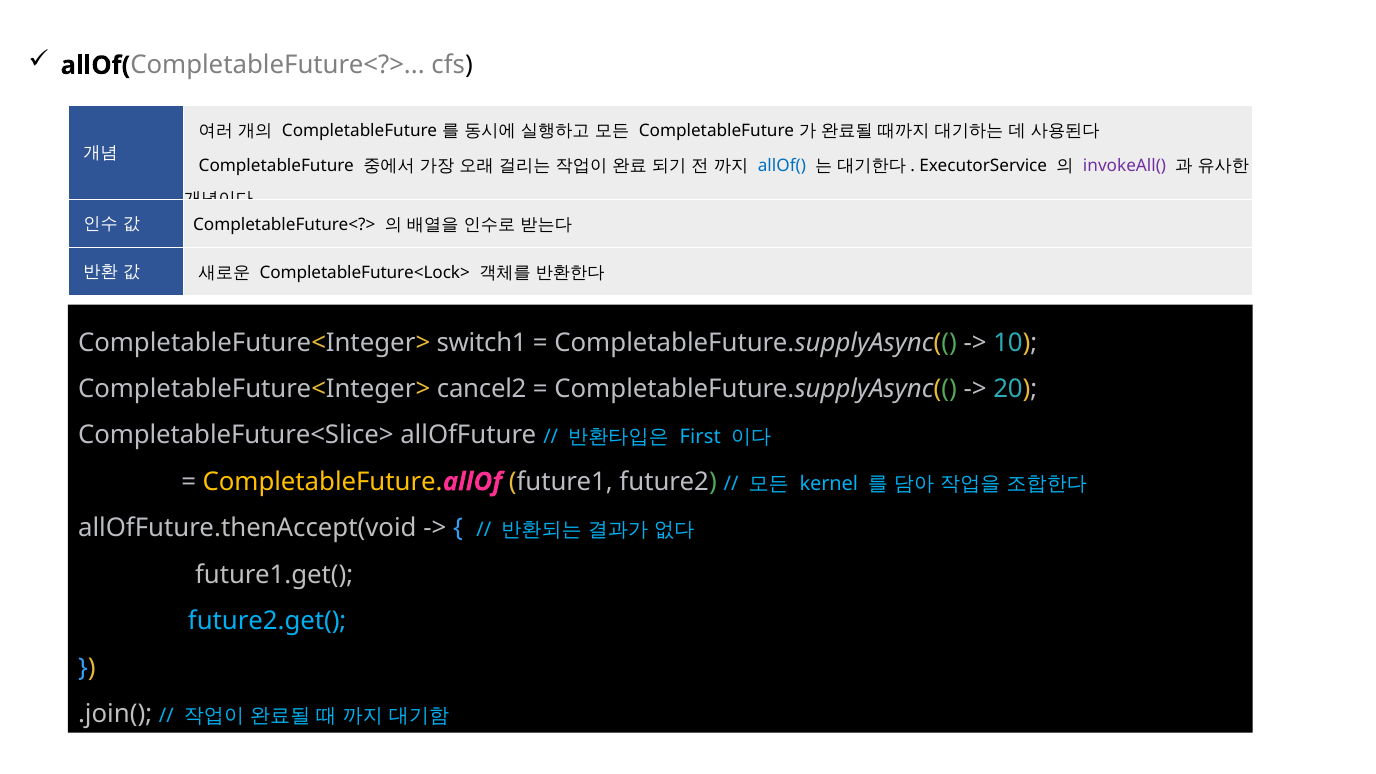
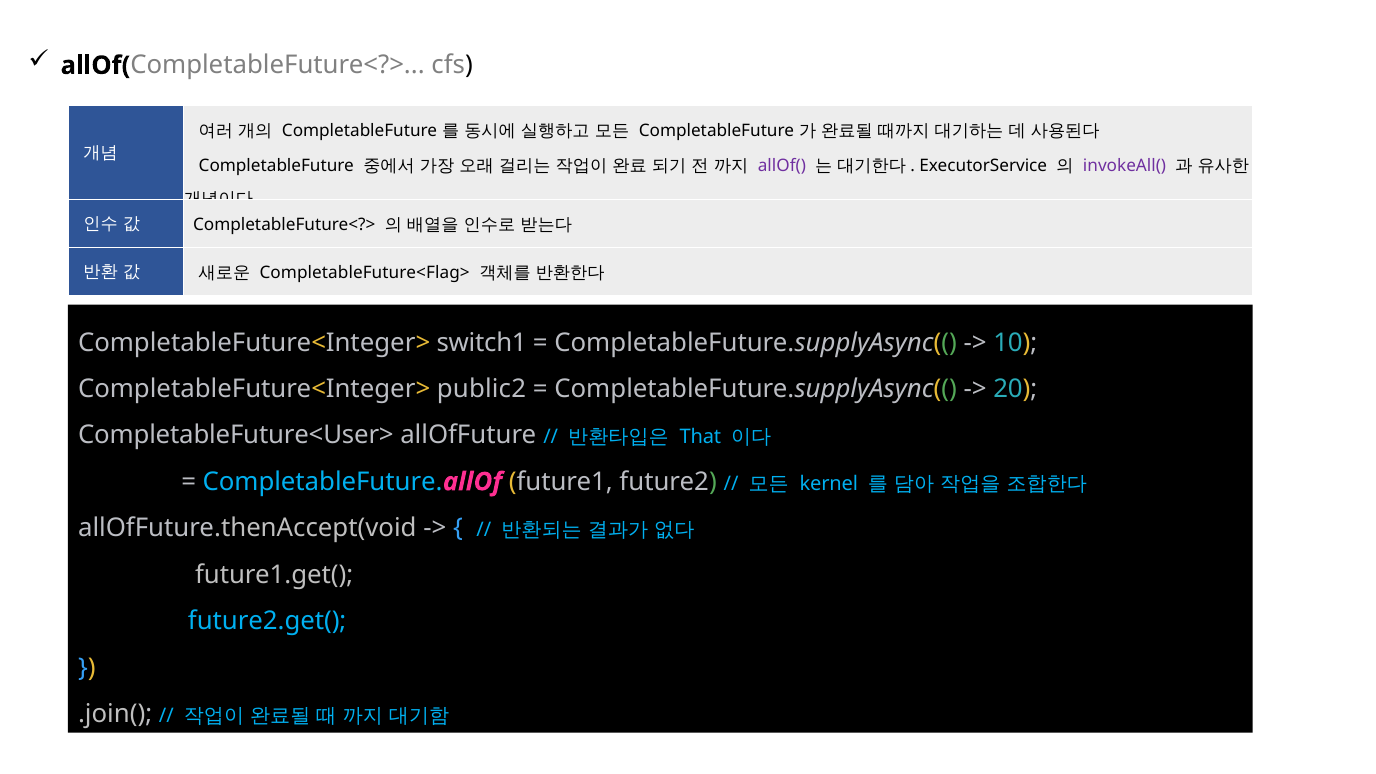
allOf( colour: blue -> purple (782, 166)
CompletableFuture<Lock>: CompletableFuture<Lock> -> CompletableFuture<Flag> (365, 273)
cancel2: cancel2 -> public2 (481, 389)
CompletableFuture<Slice>: CompletableFuture<Slice> -> CompletableFuture<User> (236, 435)
First: First -> That (700, 437)
CompletableFuture colour: yellow -> light blue (323, 482)
